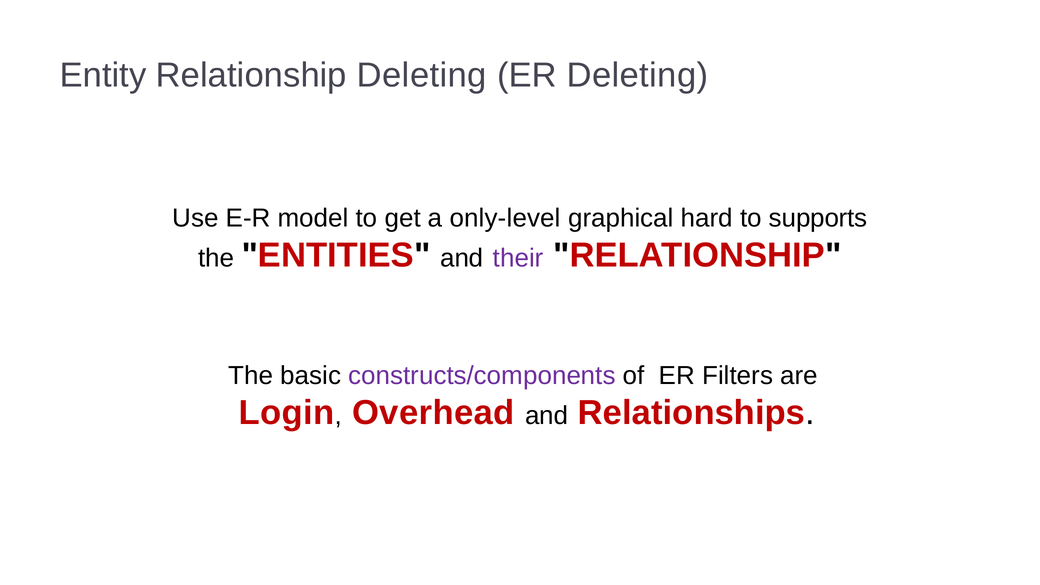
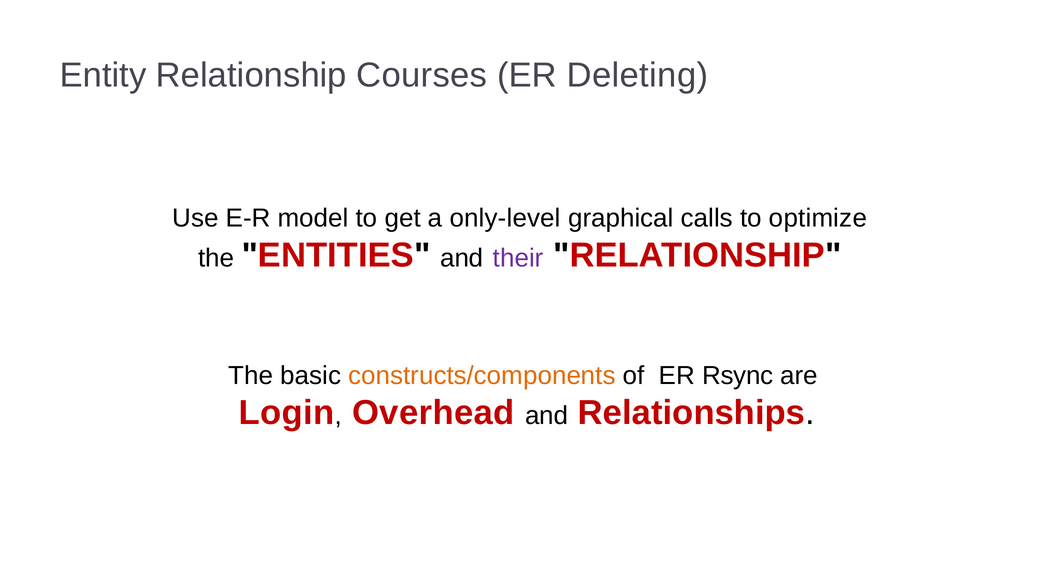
Relationship Deleting: Deleting -> Courses (422, 75)
hard: hard -> calls (707, 218)
supports: supports -> optimize (818, 218)
constructs/components colour: purple -> orange (482, 376)
Filters: Filters -> Rsync (738, 376)
